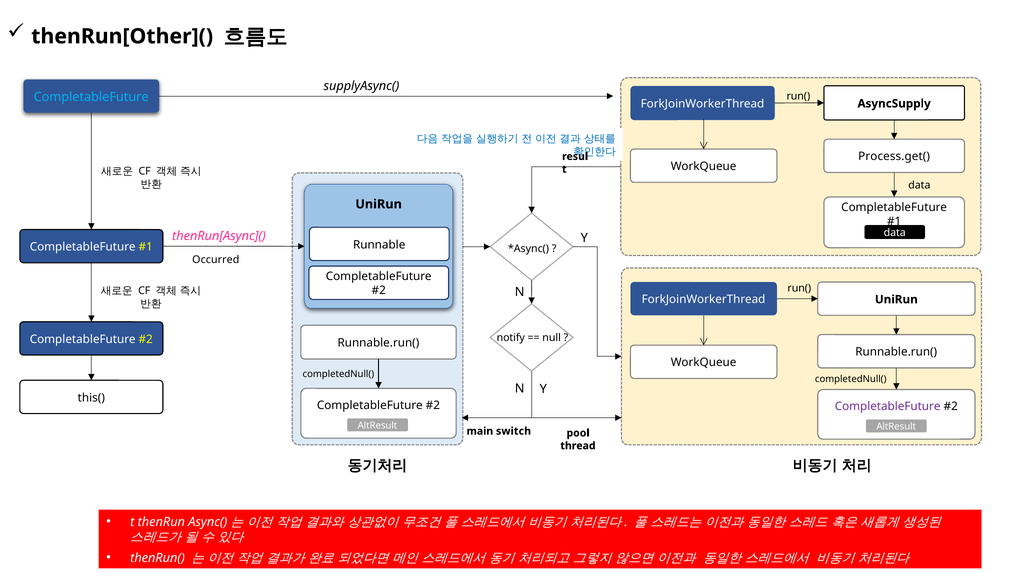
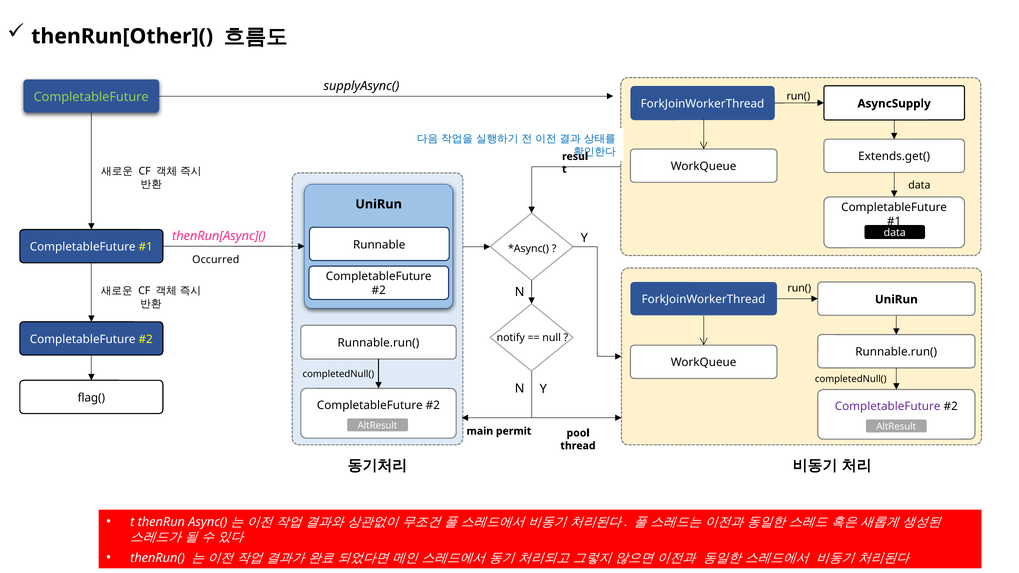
CompletableFuture colour: light blue -> light green (91, 97)
Process.get(: Process.get( -> Extends.get( (894, 157)
this(: this( -> flag( (91, 398)
switch: switch -> permit (514, 431)
